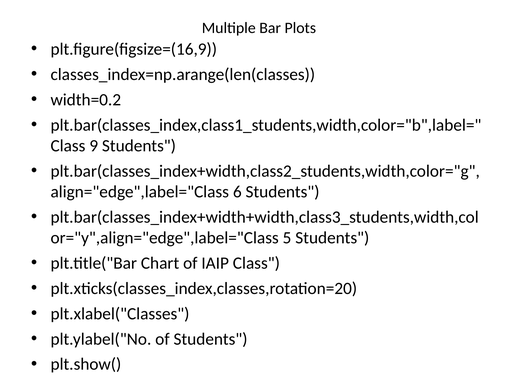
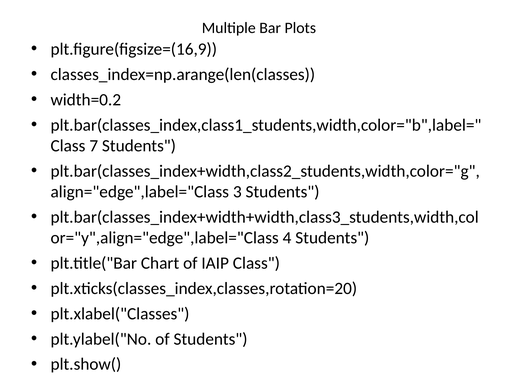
9: 9 -> 7 (94, 146)
6: 6 -> 3 (237, 192)
5: 5 -> 4 (287, 238)
